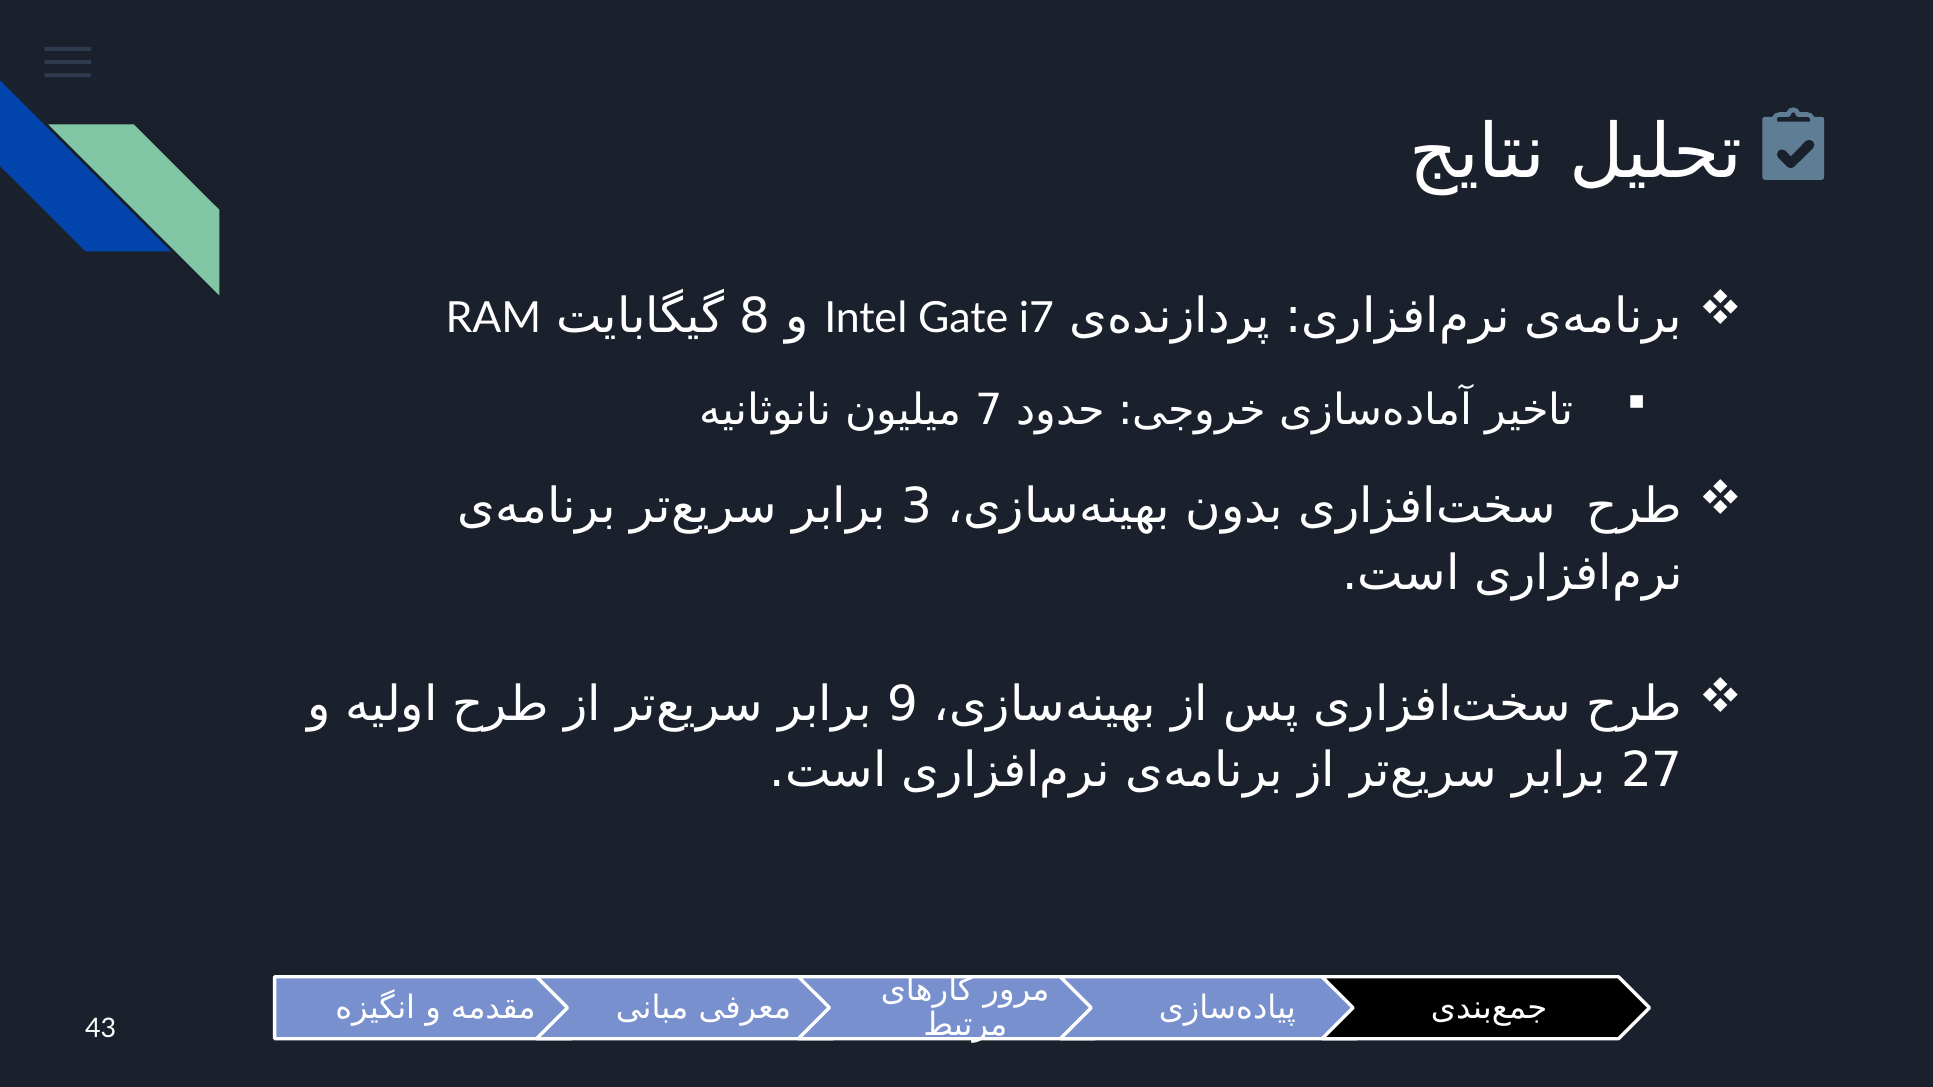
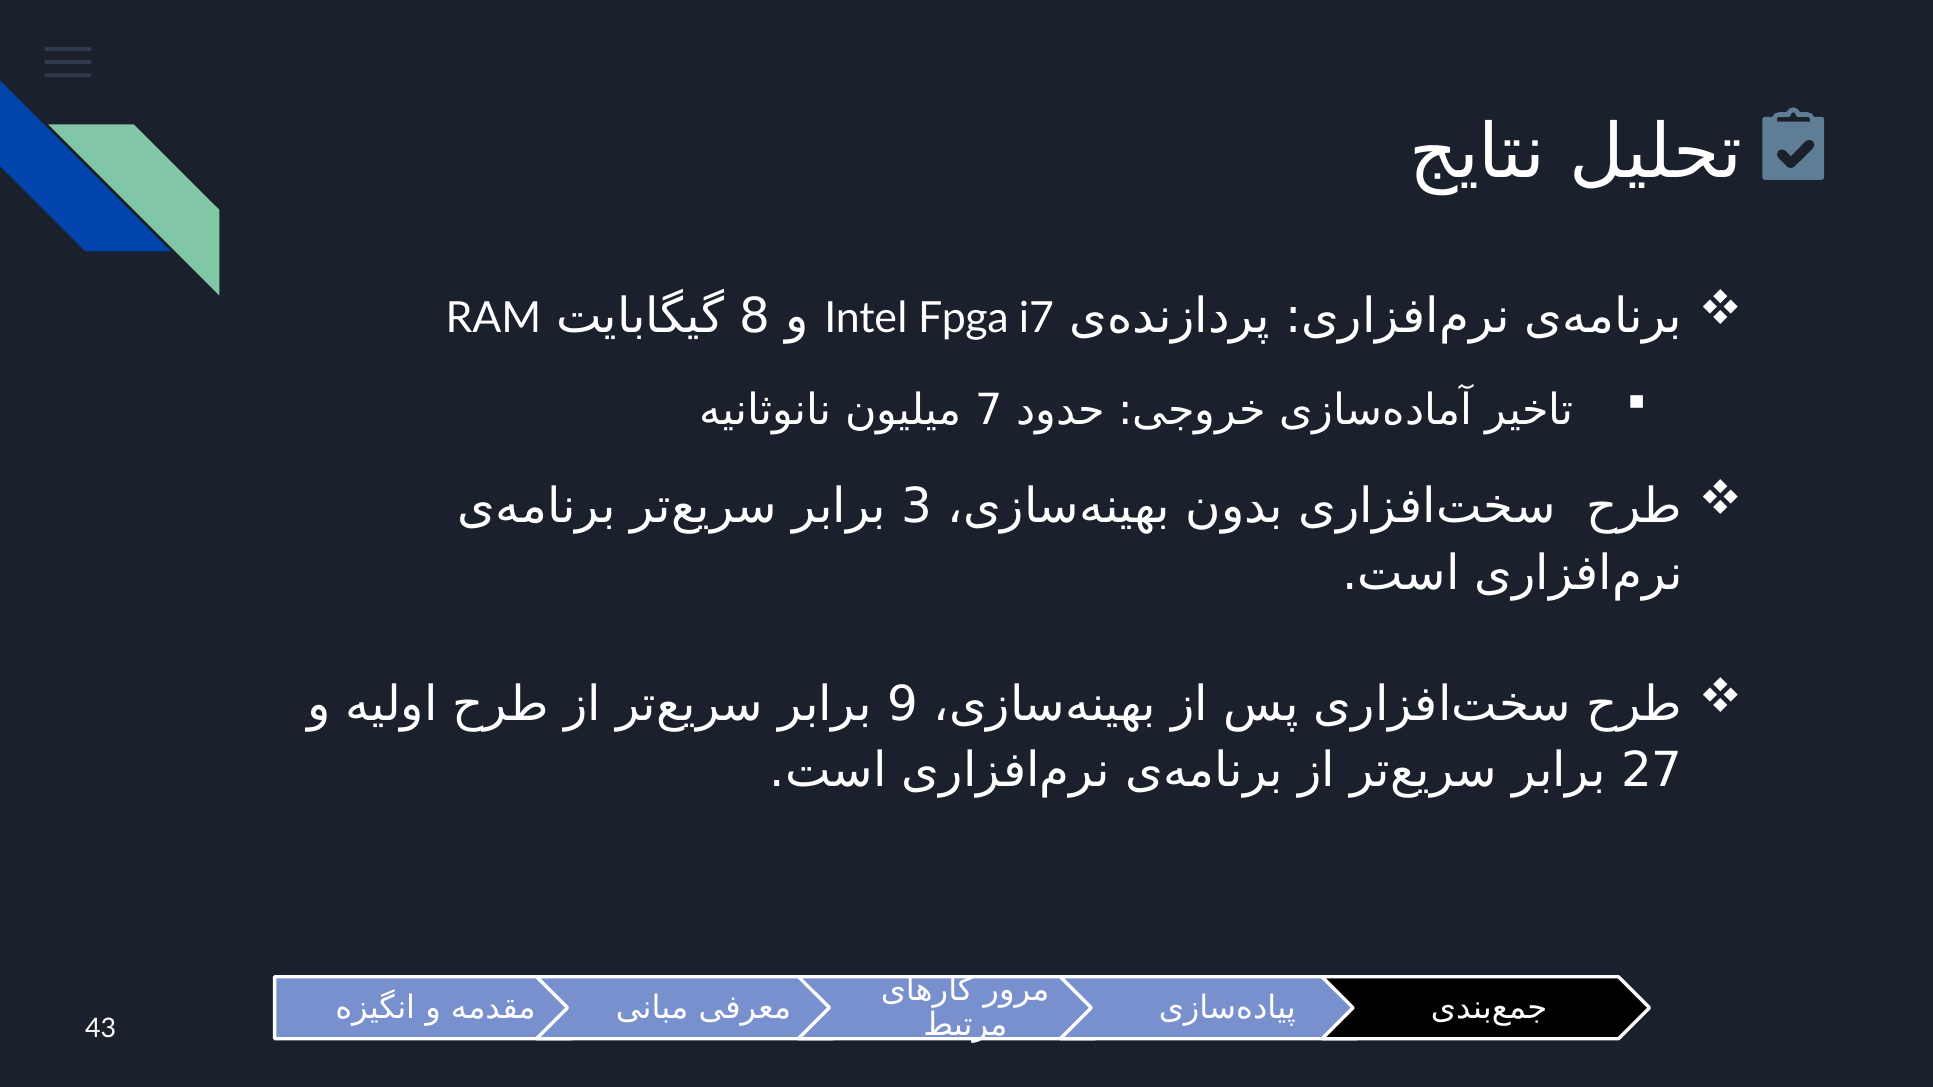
Gate: Gate -> Fpga (963, 318)
